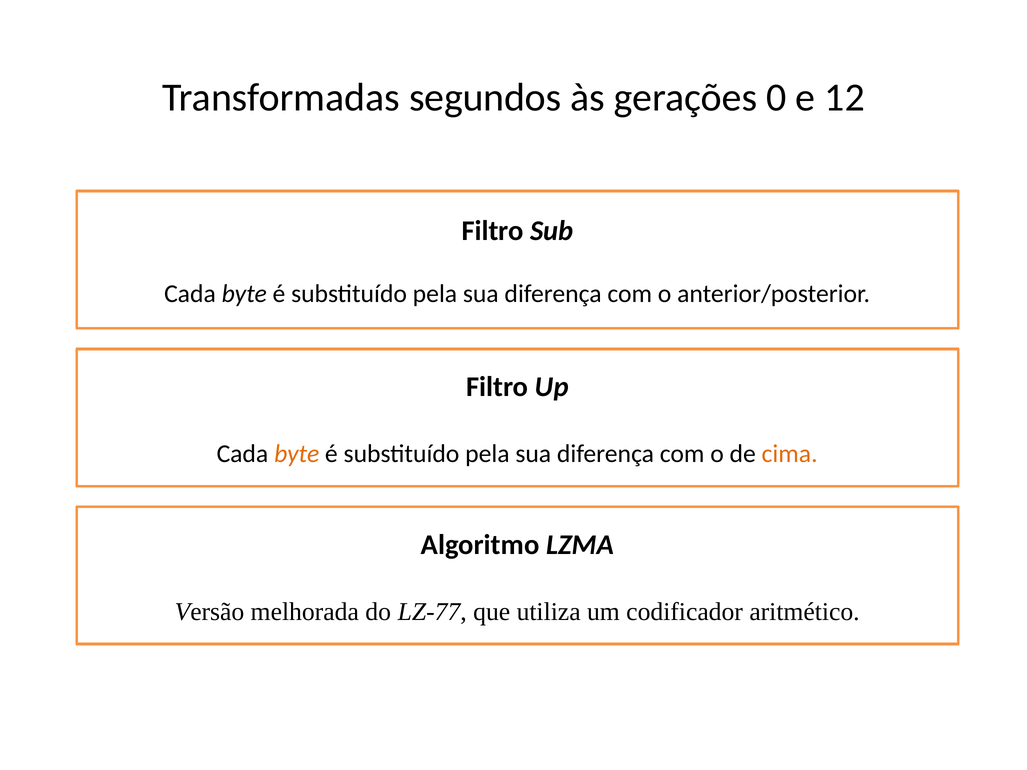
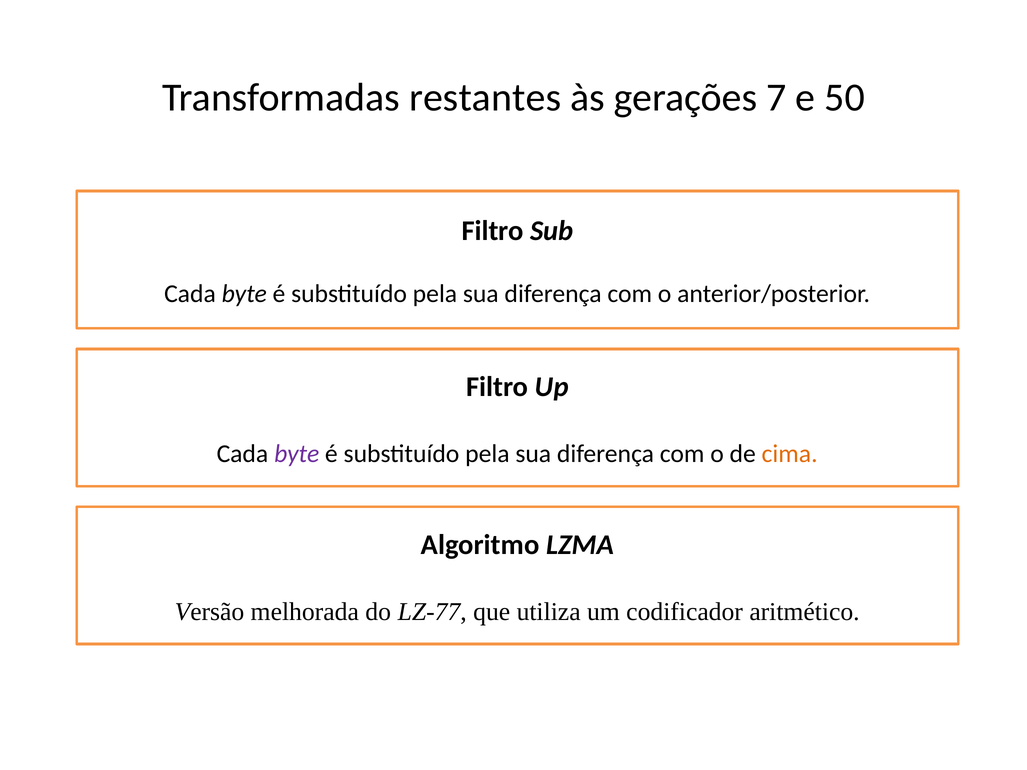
segundos: segundos -> restantes (485, 98)
0: 0 -> 7 (776, 98)
12: 12 -> 50 (845, 98)
byte colour: orange -> purple (297, 454)
